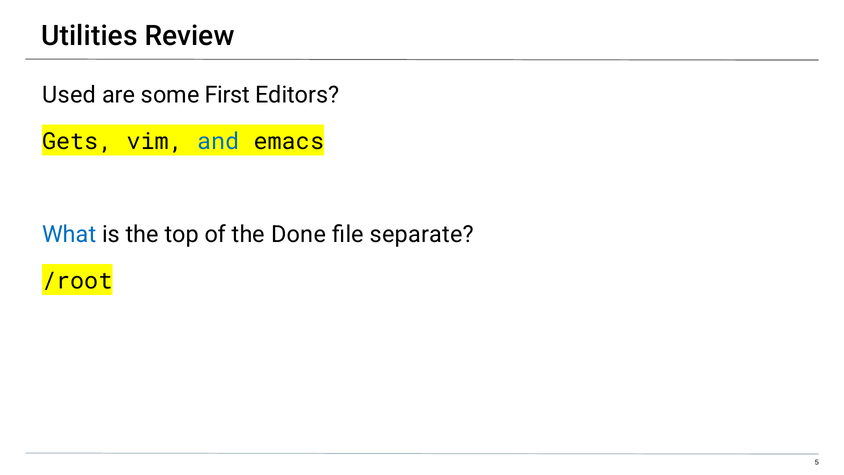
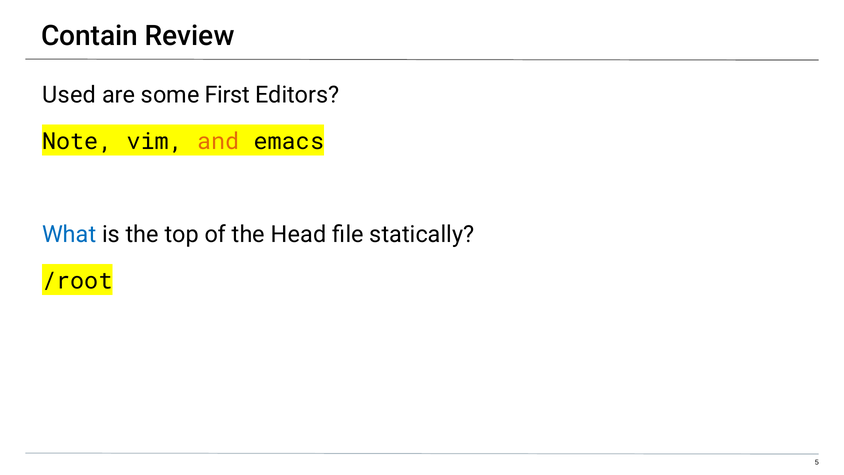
Utilities: Utilities -> Contain (90, 36)
Gets: Gets -> Note (77, 141)
and colour: blue -> orange (218, 141)
Done: Done -> Head (299, 234)
separate: separate -> statically (422, 234)
